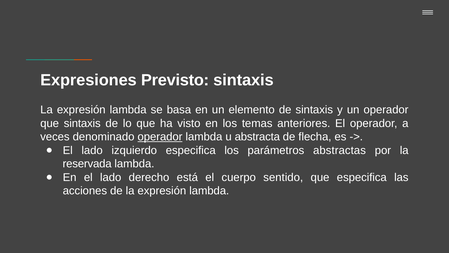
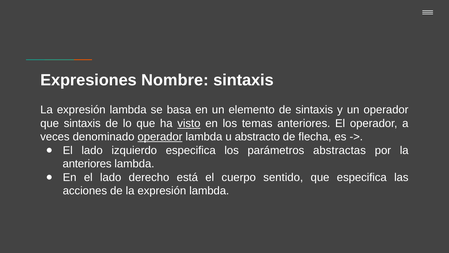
Previsto: Previsto -> Nombre (175, 80)
visto underline: none -> present (189, 123)
abstracta: abstracta -> abstracto (257, 137)
reservada: reservada -> anteriores (87, 164)
